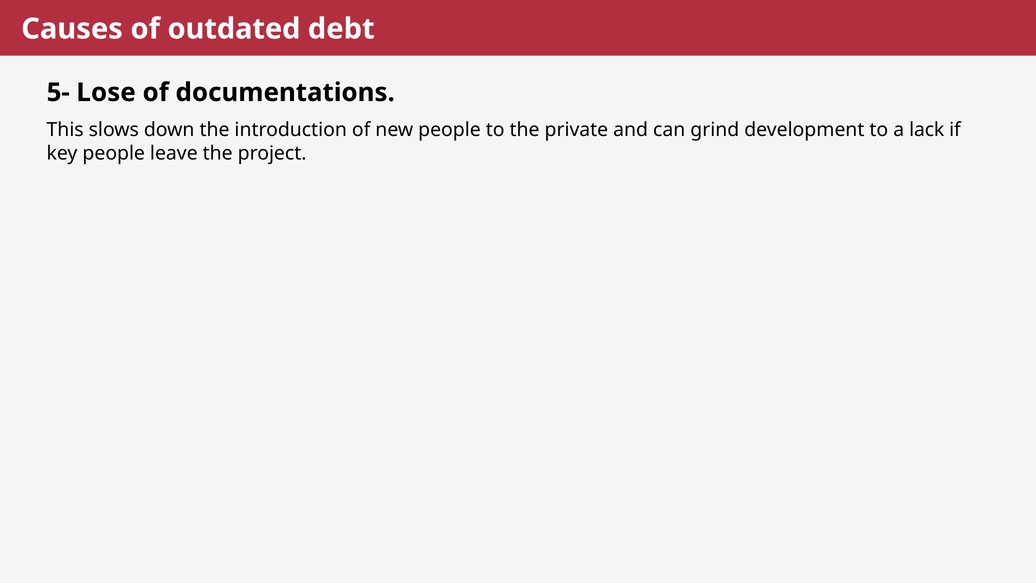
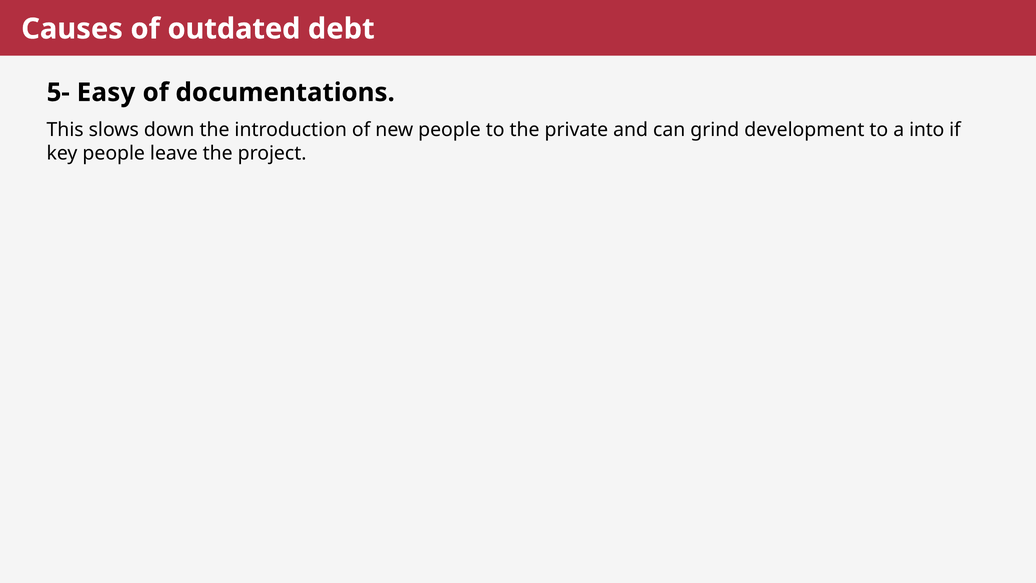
Lose: Lose -> Easy (106, 92)
lack: lack -> into (927, 130)
